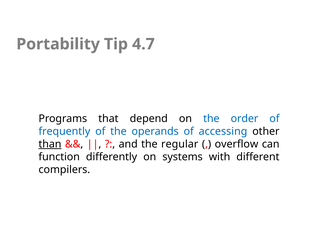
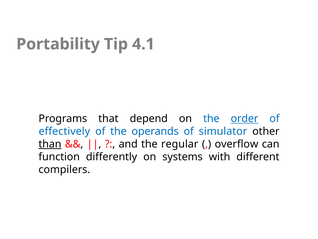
4.7: 4.7 -> 4.1 (143, 44)
order underline: none -> present (245, 118)
frequently: frequently -> effectively (64, 131)
accessing: accessing -> simulator (223, 131)
